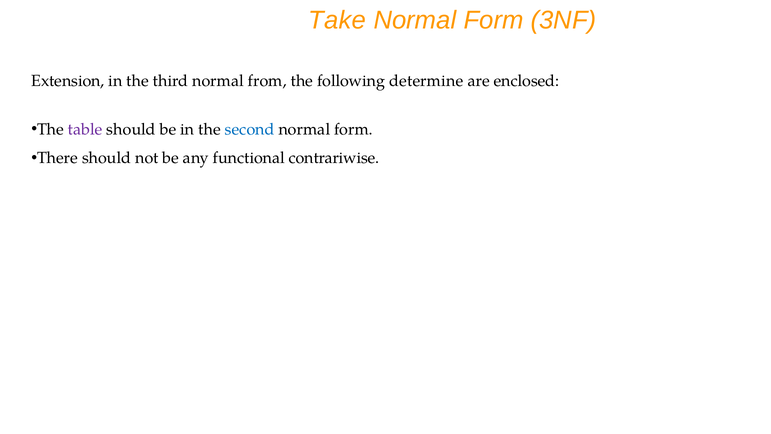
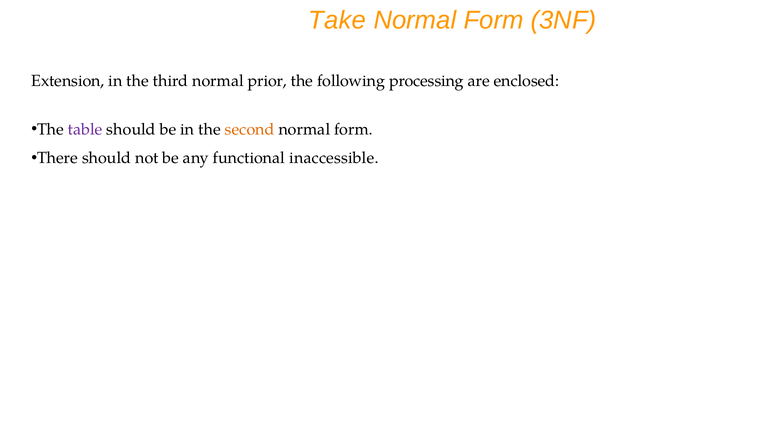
from: from -> prior (267, 81)
determine: determine -> processing (427, 81)
second colour: blue -> orange (250, 129)
contrariwise: contrariwise -> inaccessible (334, 158)
